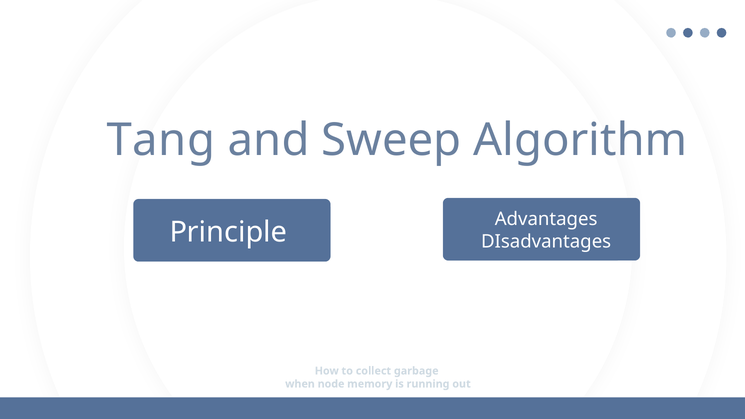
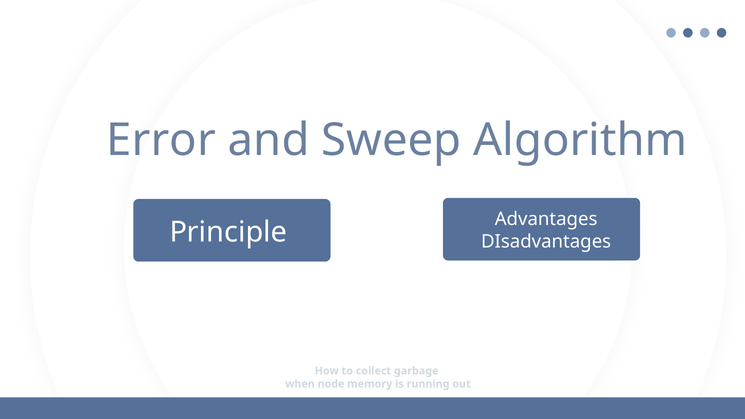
Tang: Tang -> Error (161, 140)
